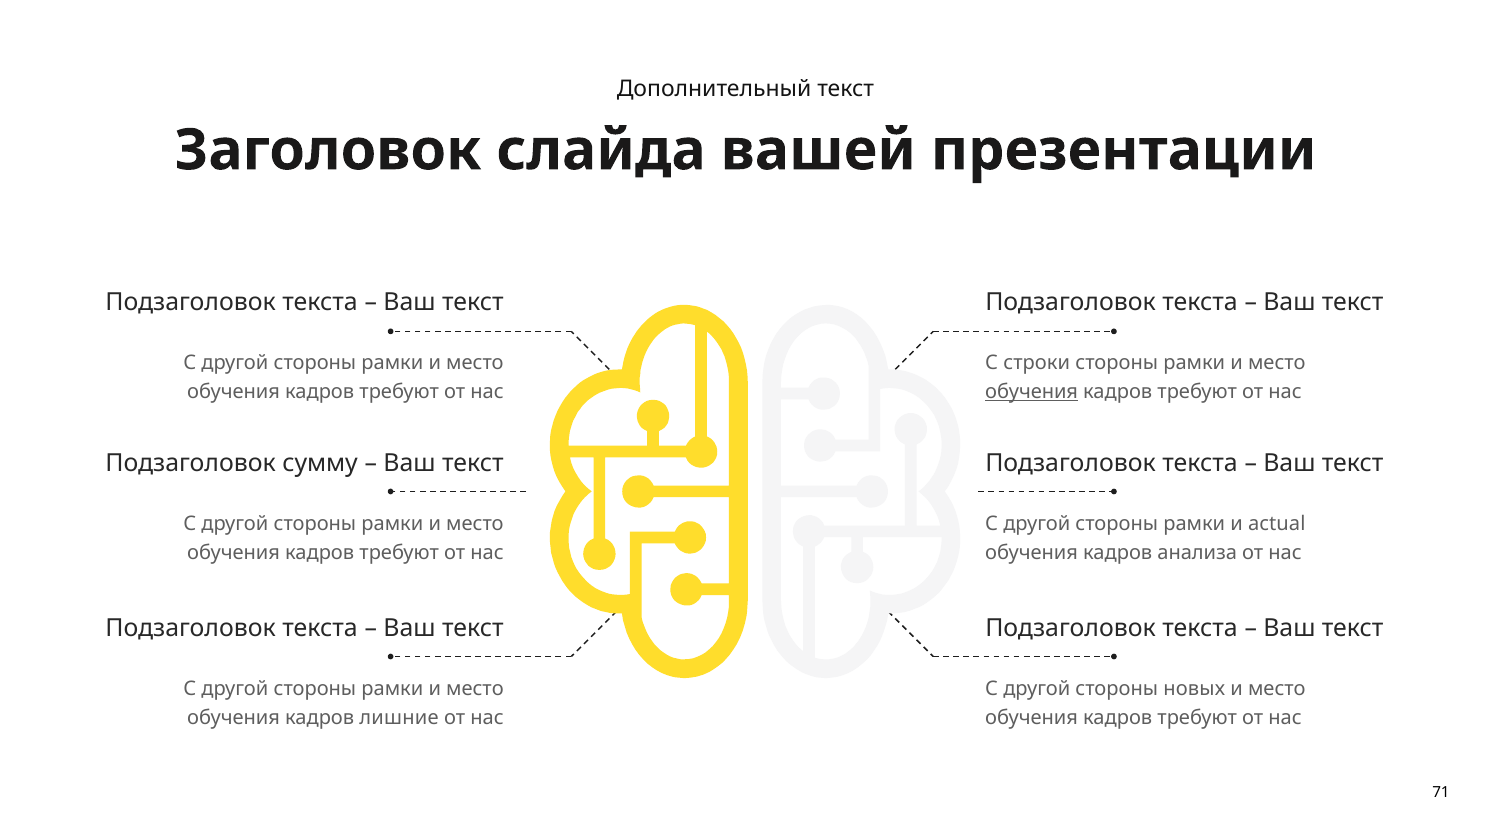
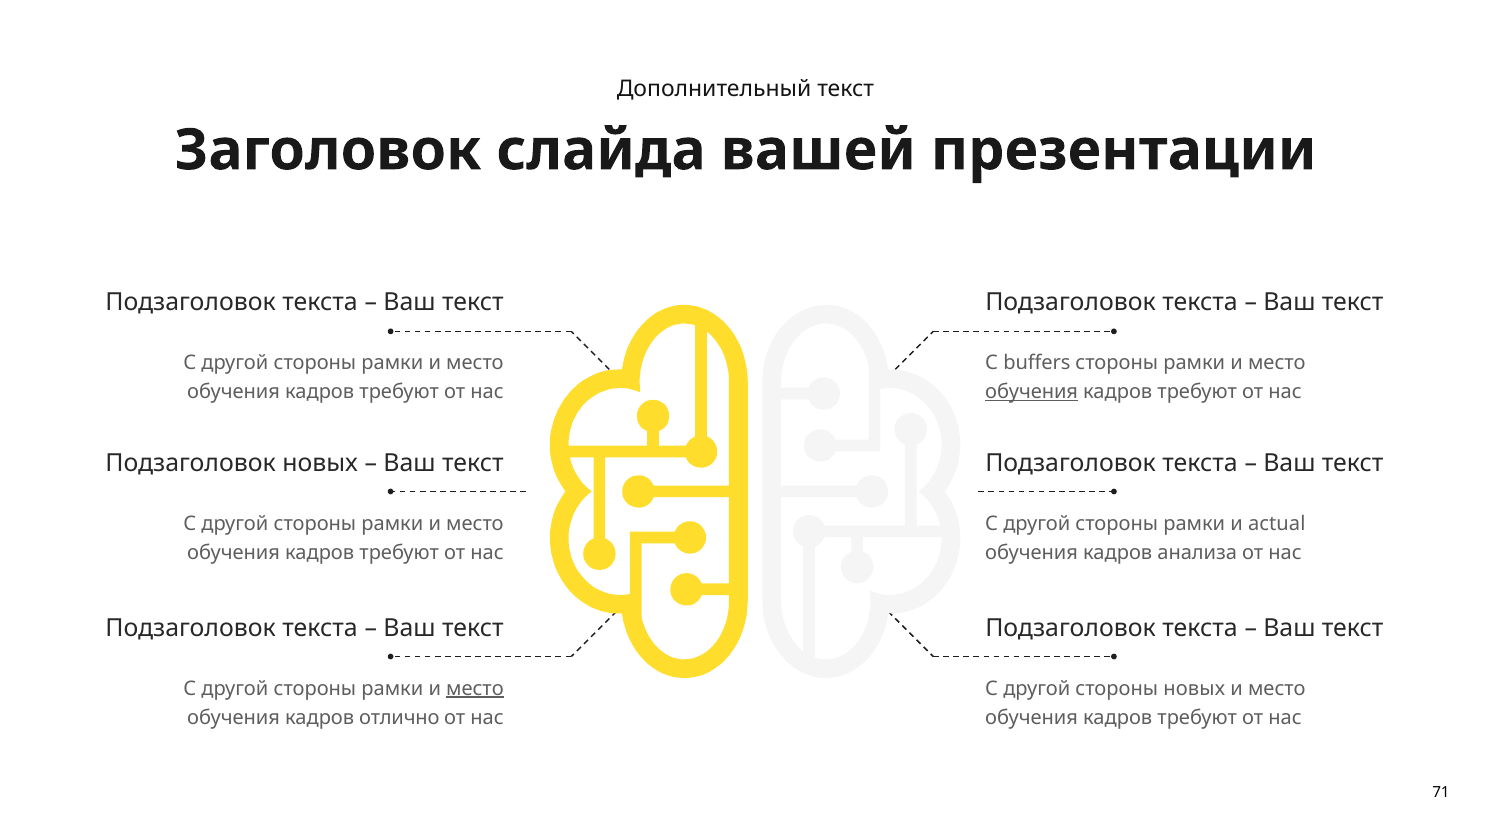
строки: строки -> buffers (1037, 363)
Подзаголовок сумму: сумму -> новых (320, 464)
место underline: none -> present (475, 689)
лишние: лишние -> отлично (399, 718)
